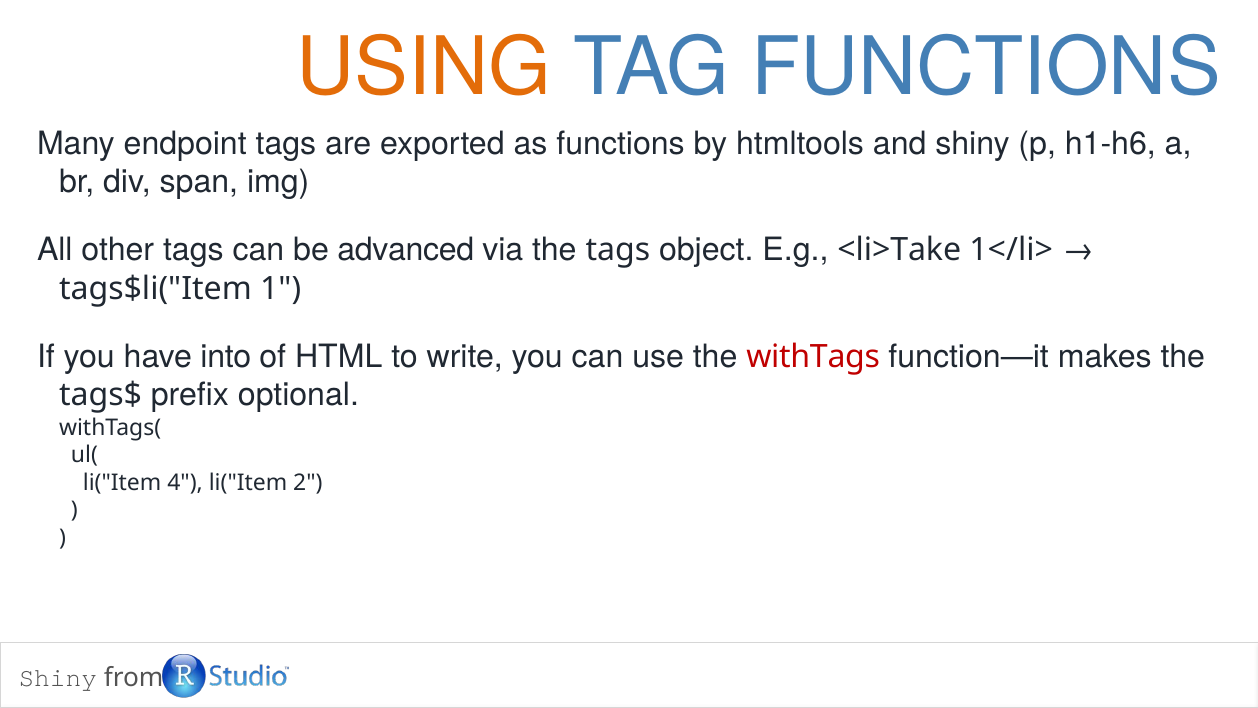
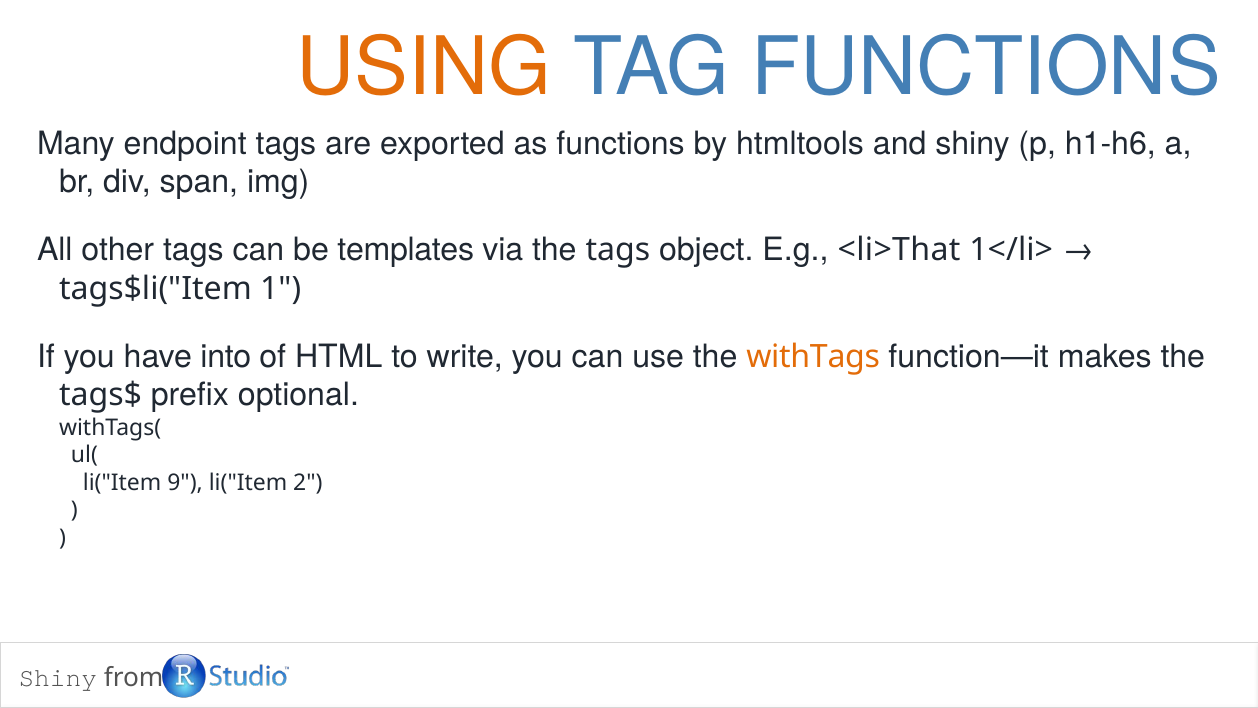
advanced: advanced -> templates (406, 250)
<li>Take: <li>Take -> <li>That (899, 250)
withTags colour: red -> orange (813, 357)
4: 4 -> 9 (185, 483)
